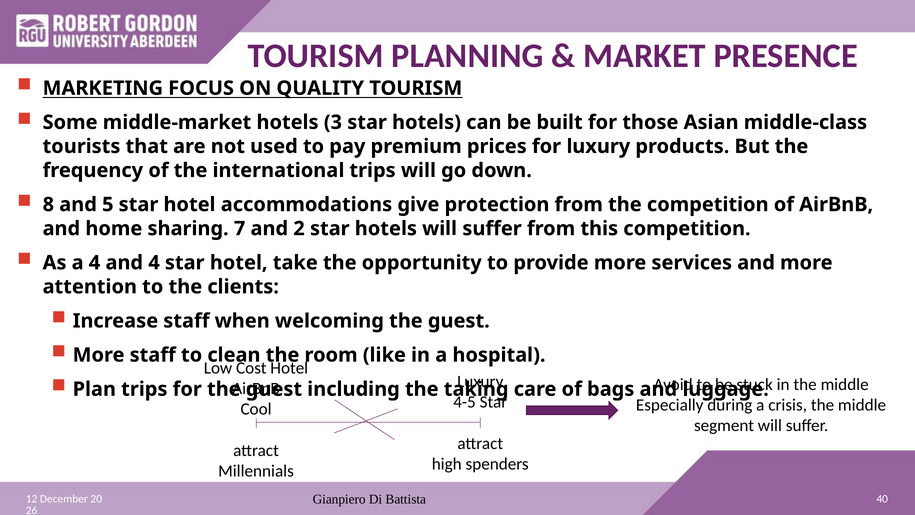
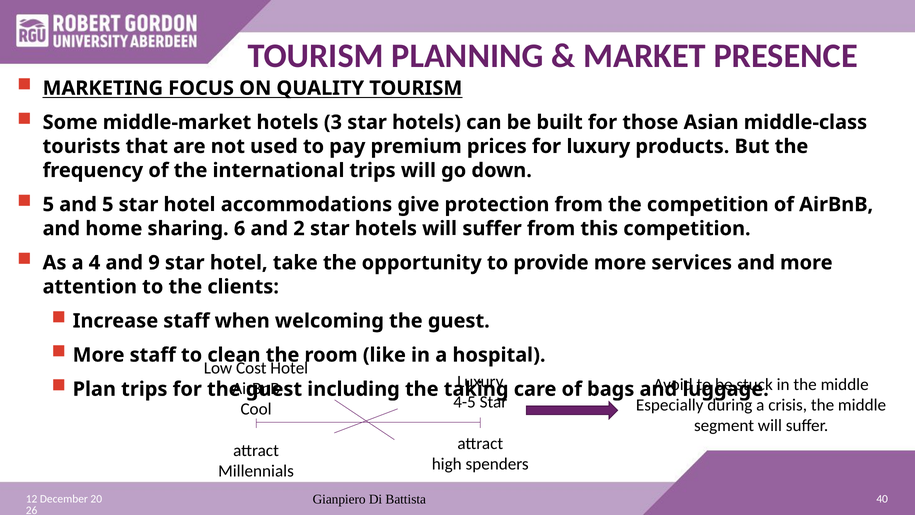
8: 8 -> 5 (48, 204)
7: 7 -> 6 (240, 228)
and 4: 4 -> 9 (154, 263)
